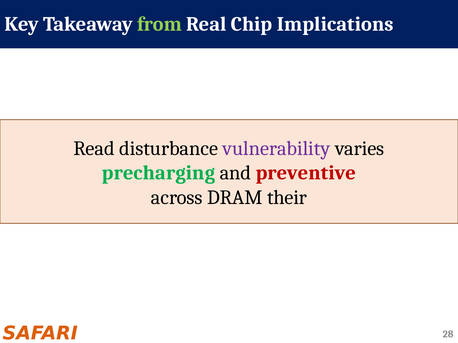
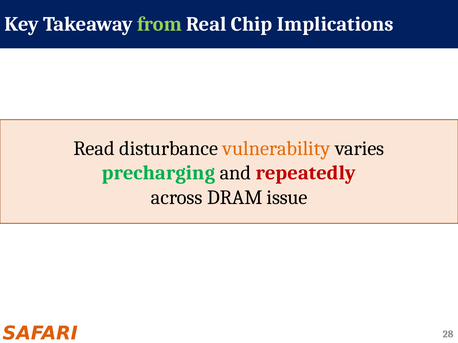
vulnerability colour: purple -> orange (276, 149)
preventive: preventive -> repeatedly (306, 173)
their: their -> issue (287, 198)
